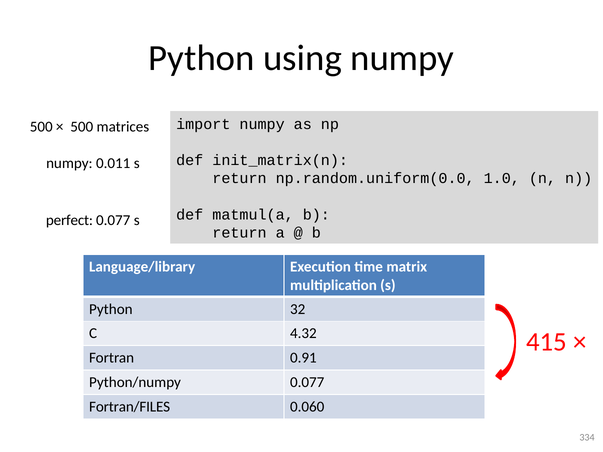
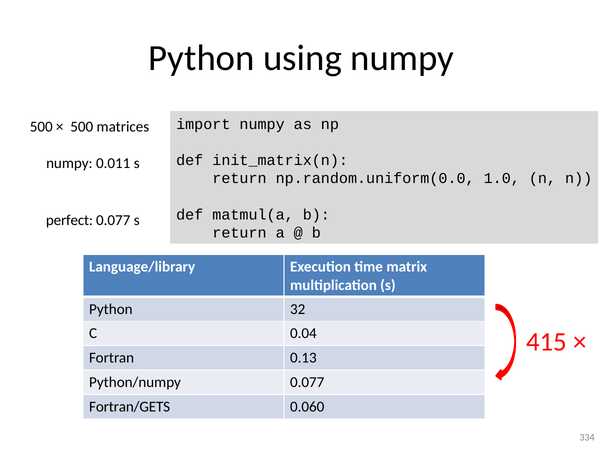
4.32: 4.32 -> 0.04 (303, 334)
0.91: 0.91 -> 0.13 (303, 358)
Fortran/FILES: Fortran/FILES -> Fortran/GETS (130, 407)
